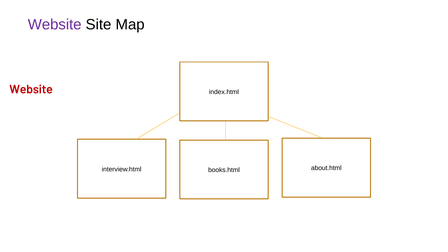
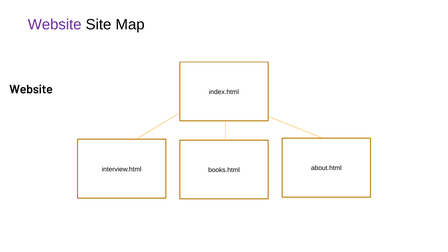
Website colour: red -> black (31, 89)
